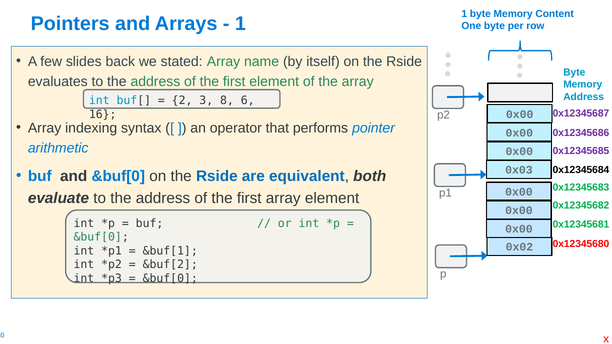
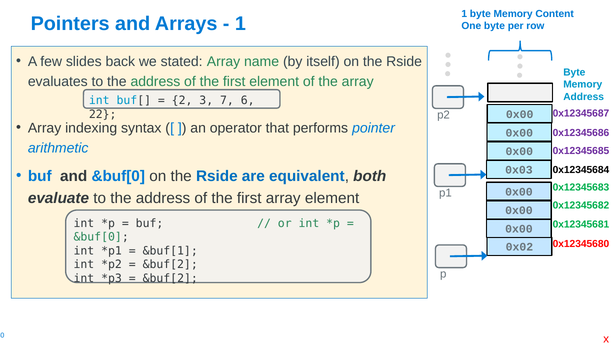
8: 8 -> 7 (227, 101)
16: 16 -> 22 (103, 114)
&buf[0: &buf[0 -> &buf[2 (170, 279)
